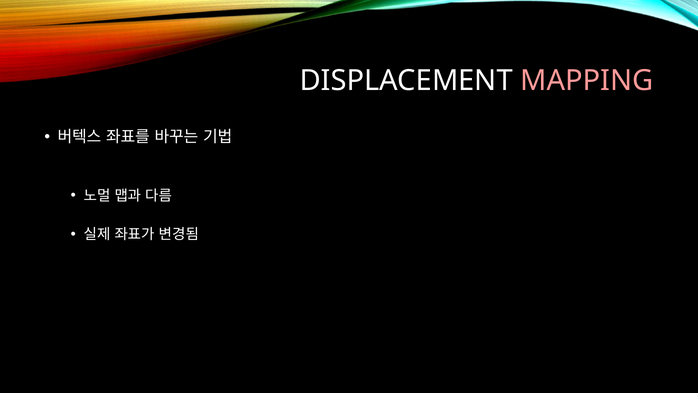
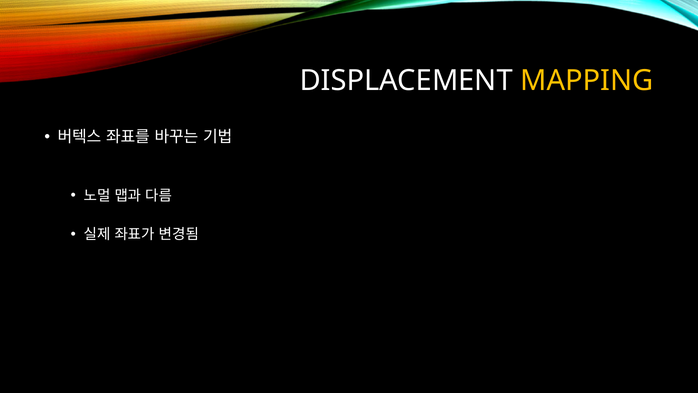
MAPPING colour: pink -> yellow (587, 81)
